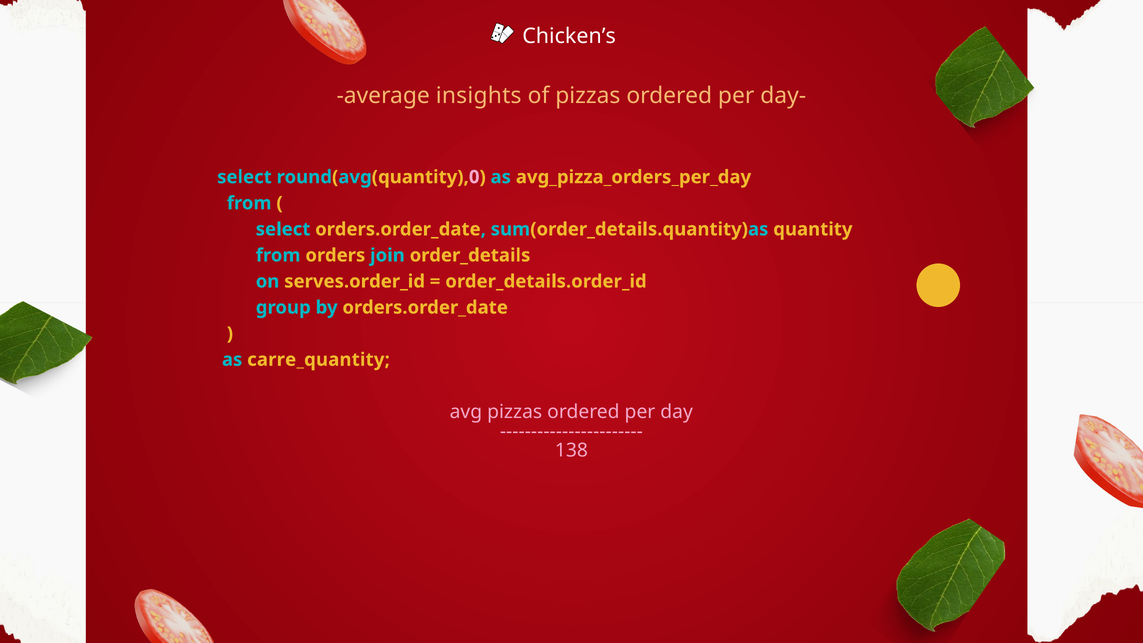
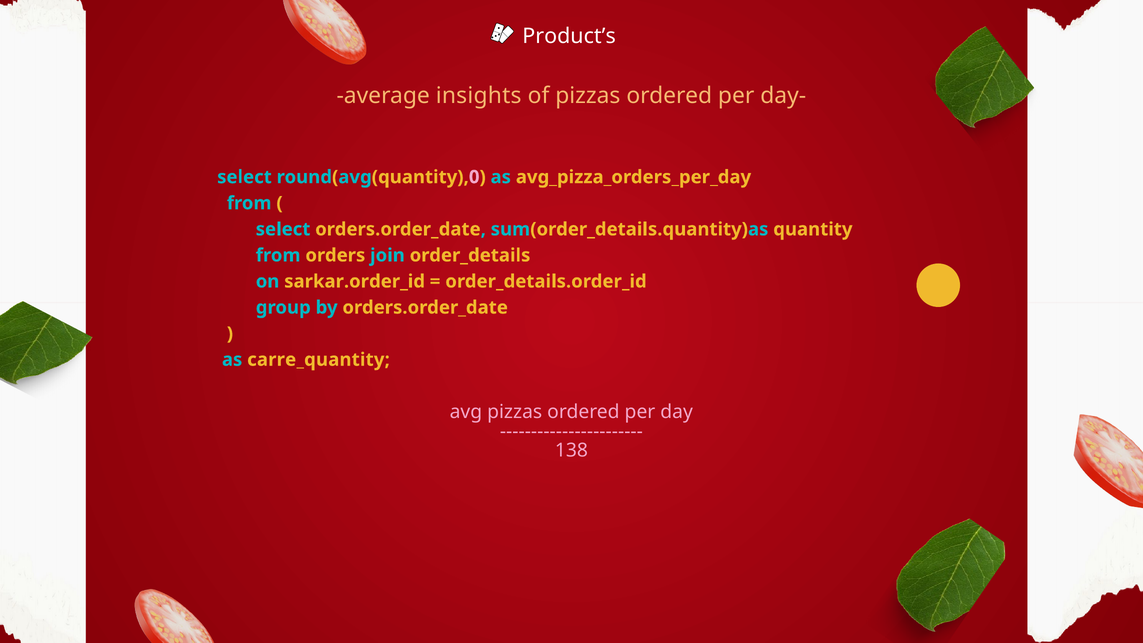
Chicken’s: Chicken’s -> Product’s (569, 36)
serves.order_id: serves.order_id -> sarkar.order_id (355, 281)
